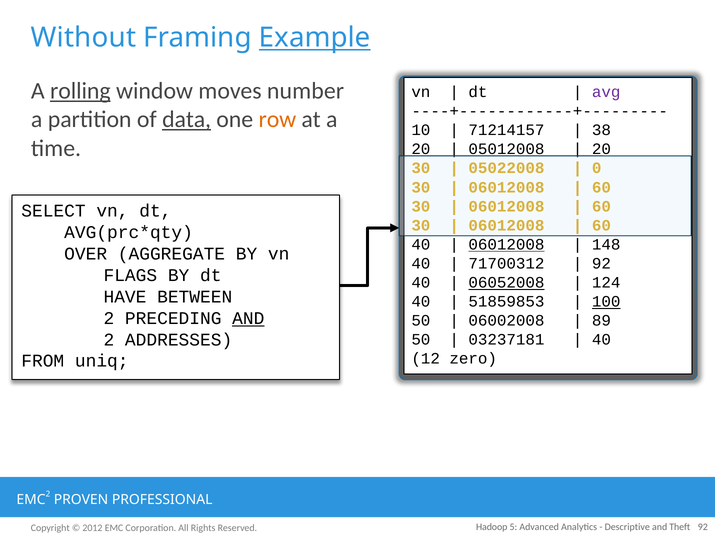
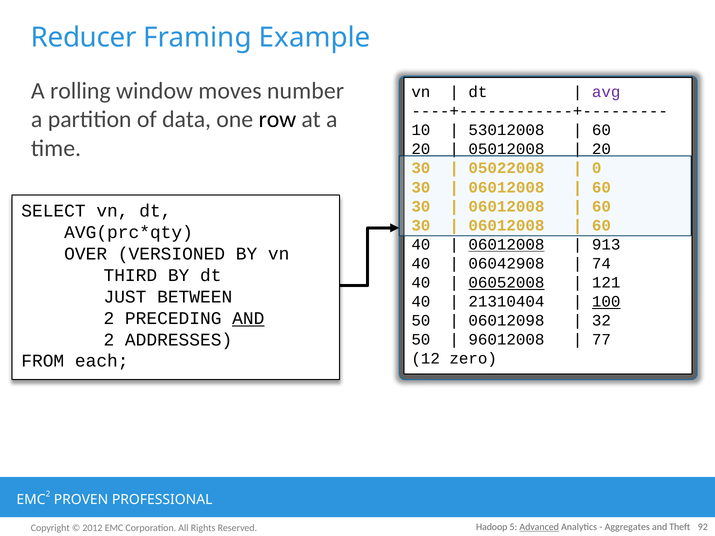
Without: Without -> Reducer (84, 38)
Example underline: present -> none (315, 38)
rolling underline: present -> none (80, 91)
data underline: present -> none (187, 120)
row colour: orange -> black (277, 120)
71214157: 71214157 -> 53012008 (506, 130)
38: 38 -> 60 (601, 130)
148: 148 -> 913 (606, 245)
AGGREGATE: AGGREGATE -> VERSIONED (171, 254)
71700312: 71700312 -> 06042908 (506, 264)
92: 92 -> 74 (601, 264)
FLAGS: FLAGS -> THIRD (130, 275)
124: 124 -> 121 (606, 283)
HAVE: HAVE -> JUST (125, 297)
51859853: 51859853 -> 21310404 (506, 302)
06002008: 06002008 -> 06012098 (506, 321)
89: 89 -> 32 (601, 321)
03237181: 03237181 -> 96012008 (506, 340)
40: 40 -> 77 (601, 340)
uniq: uniq -> each (102, 361)
Advanced underline: none -> present (539, 527)
Descriptive: Descriptive -> Aggregates (627, 527)
